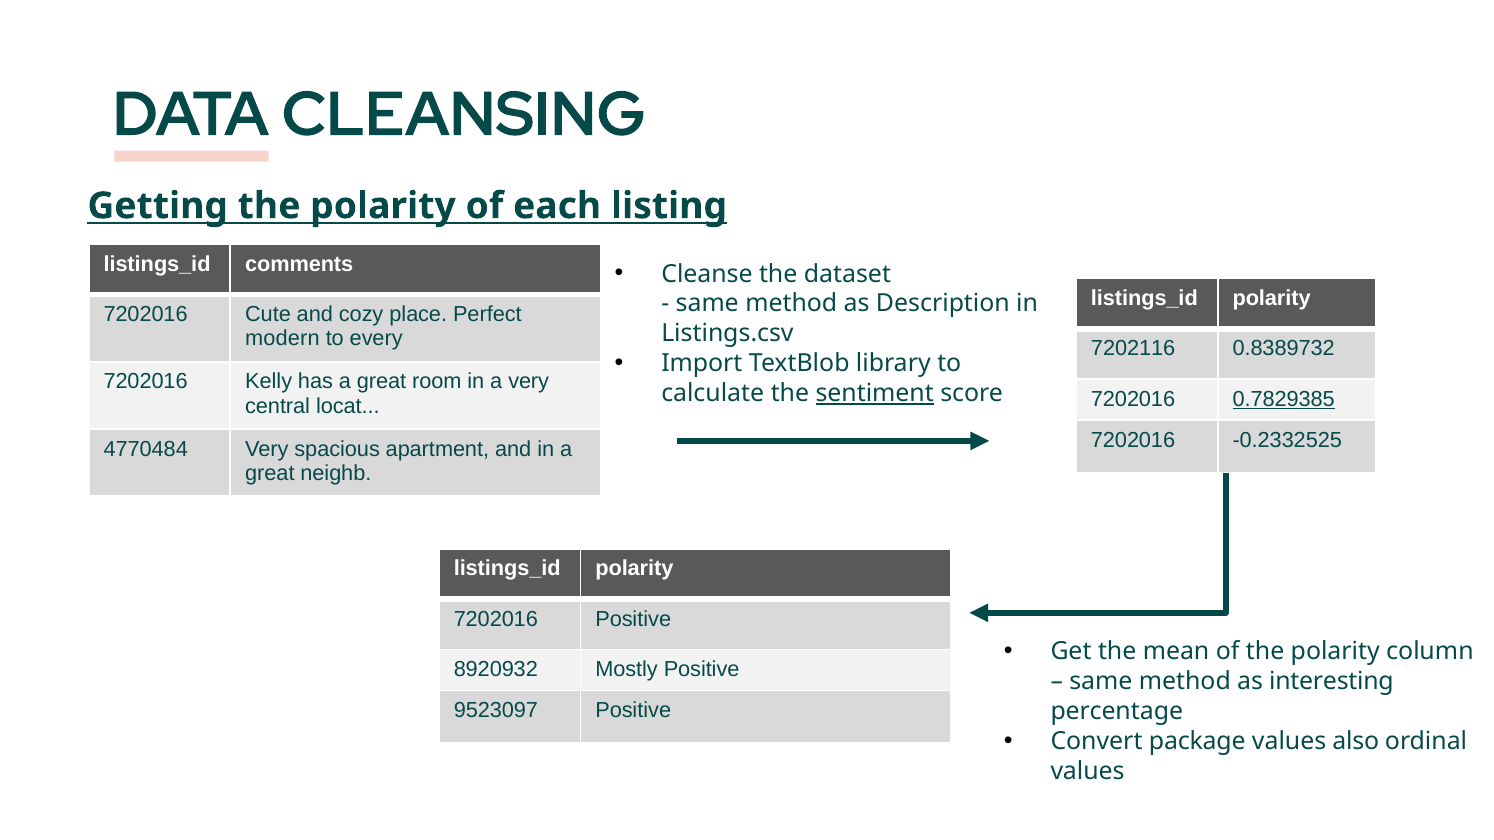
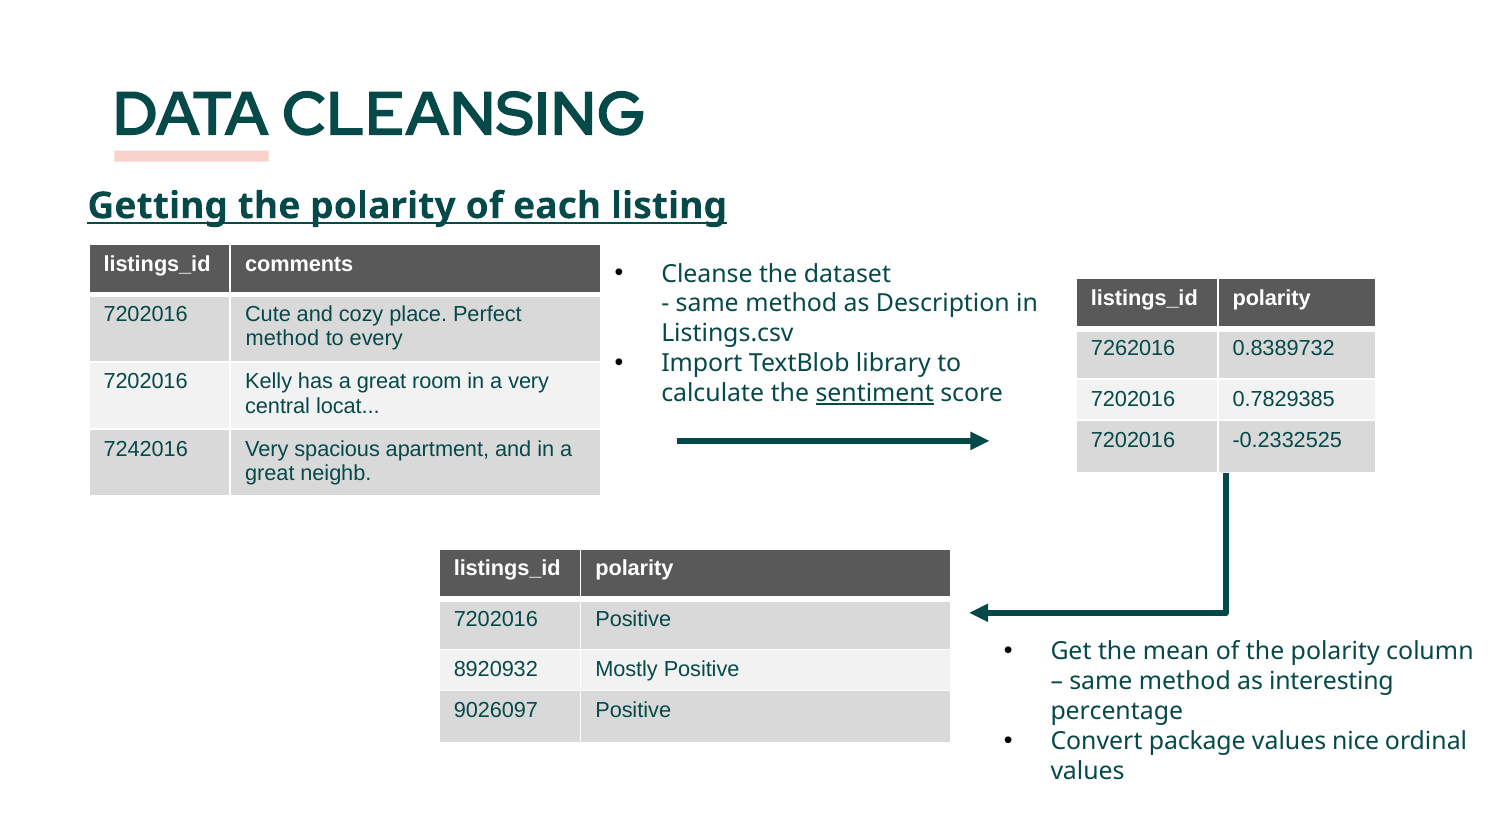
modern: modern -> method (282, 339)
7202116: 7202116 -> 7262016 (1133, 349)
0.7829385 underline: present -> none (1284, 399)
4770484: 4770484 -> 7242016 (146, 449)
9523097: 9523097 -> 9026097 (496, 711)
also: also -> nice (1356, 742)
